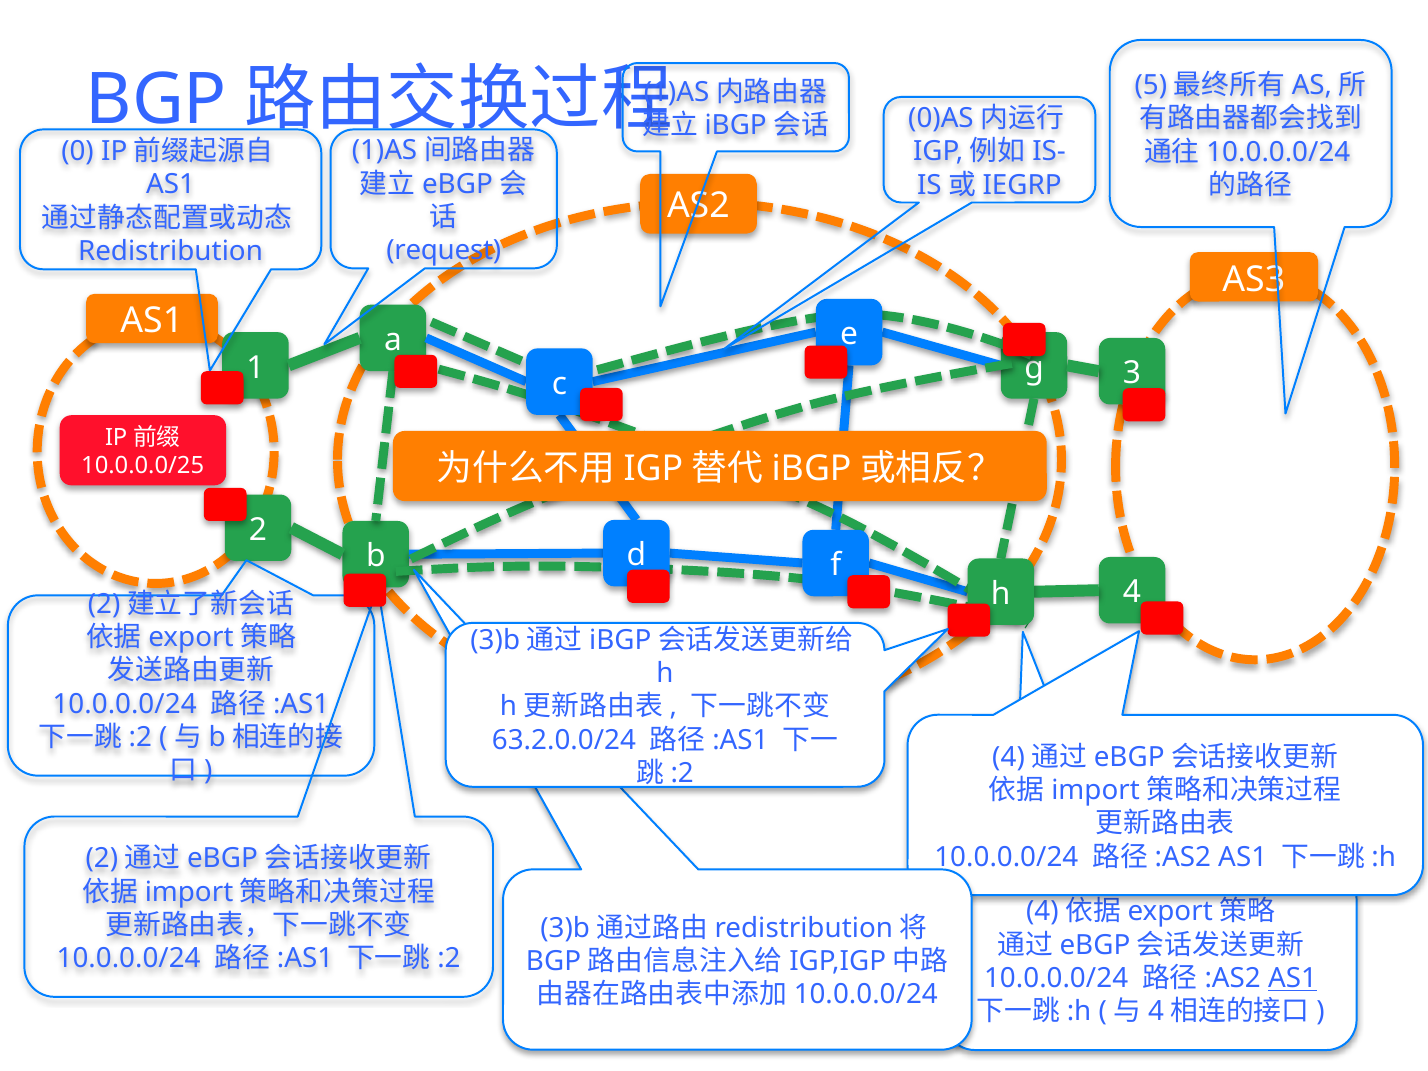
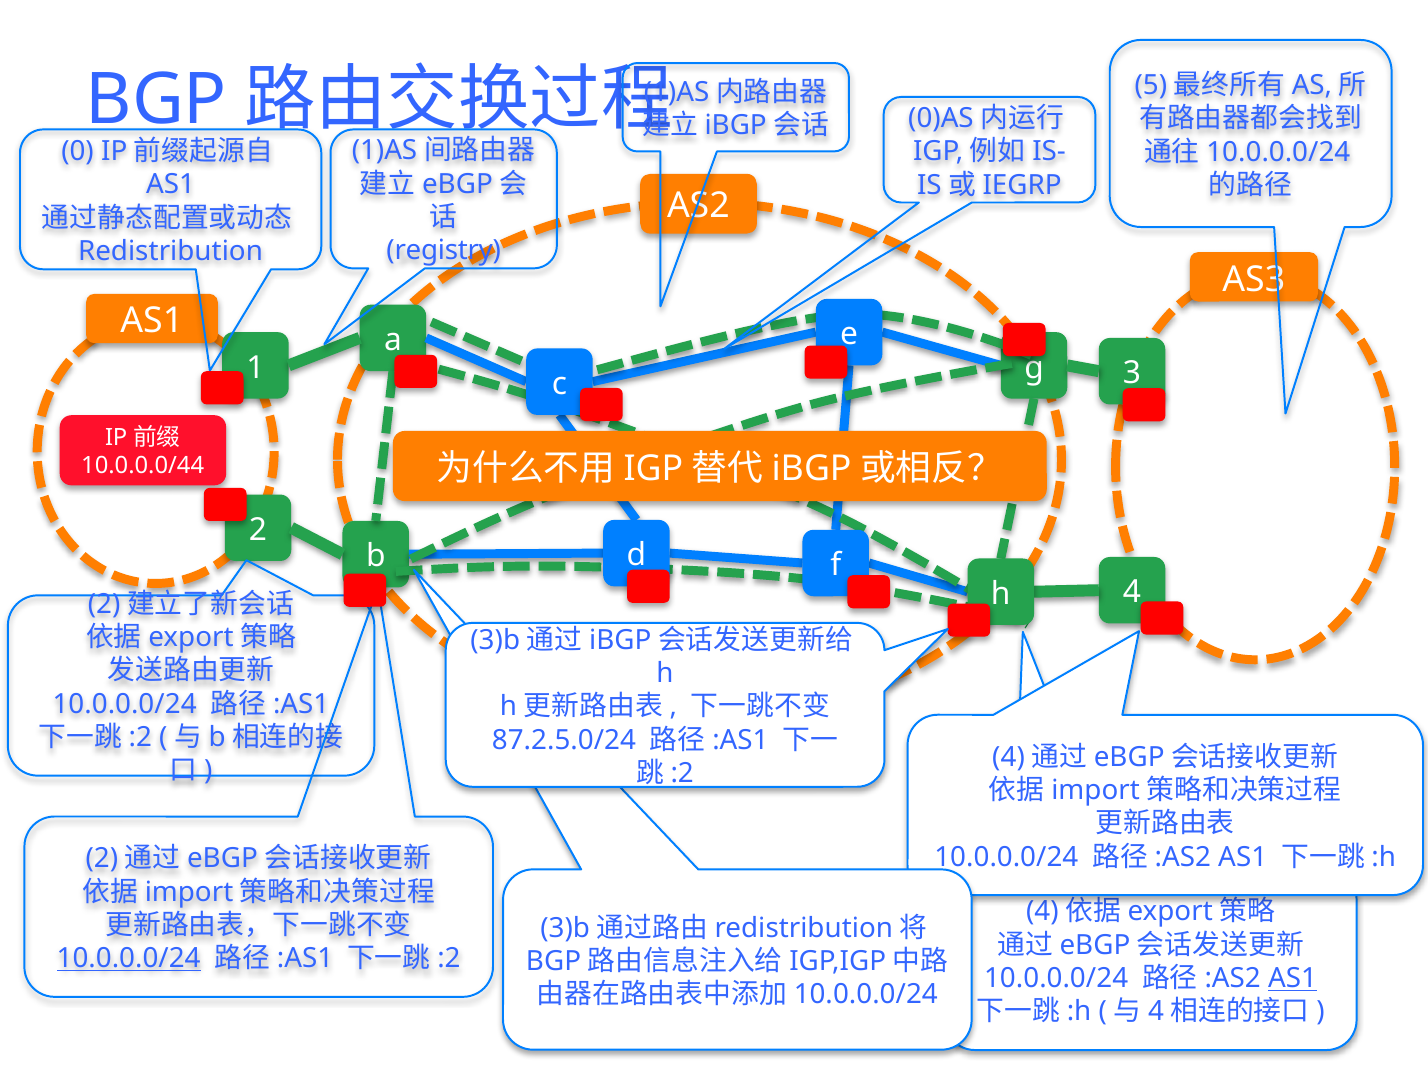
request: request -> registry (444, 251)
10.0.0.0/25: 10.0.0.0/25 -> 10.0.0.0/44 (143, 466)
63.2.0.0/24: 63.2.0.0/24 -> 87.2.5.0/24 (564, 740)
10.0.0.0/24 underline: none -> present (129, 959)
